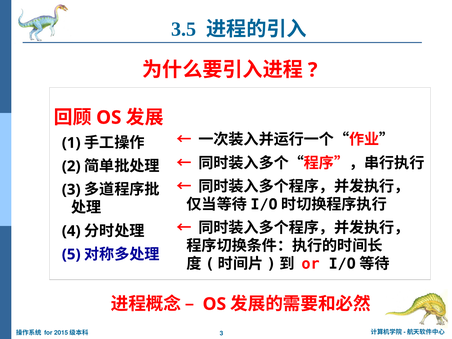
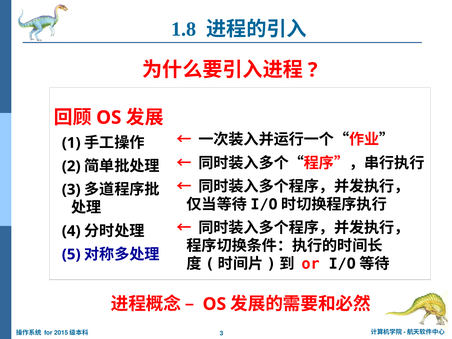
3.5: 3.5 -> 1.8 (184, 29)
